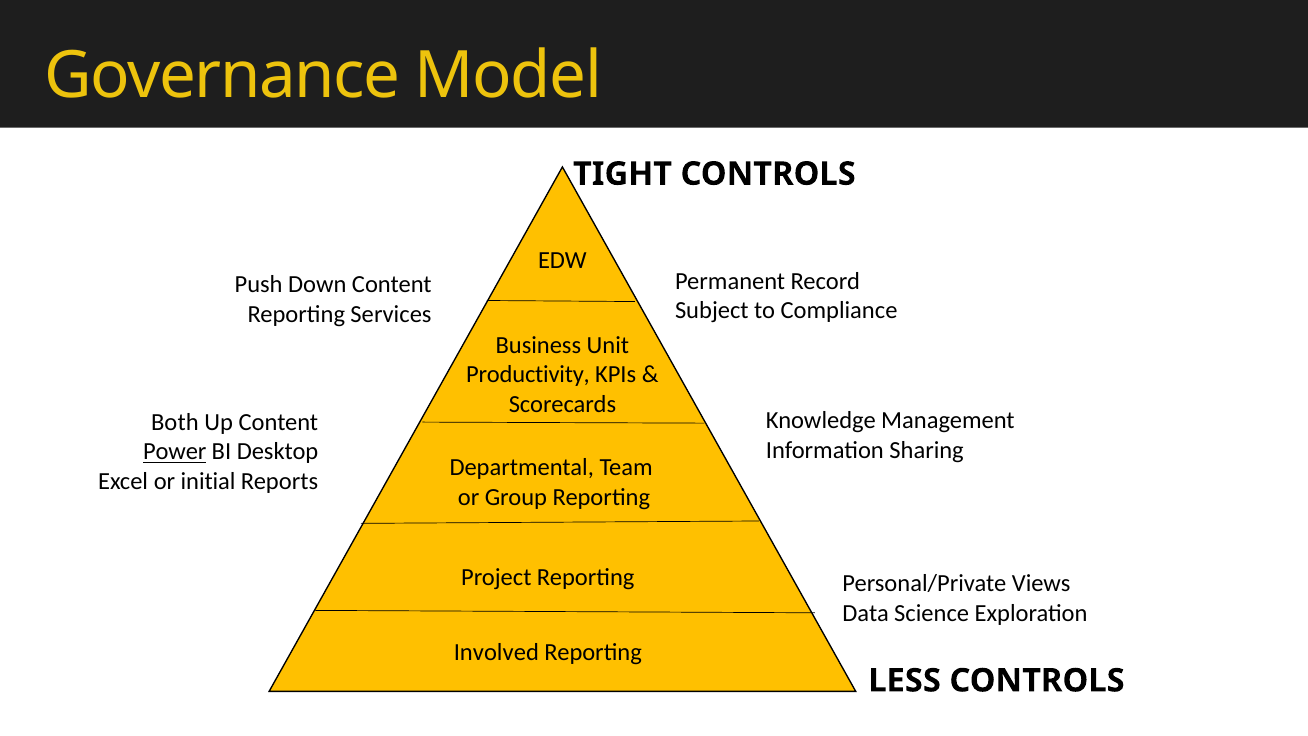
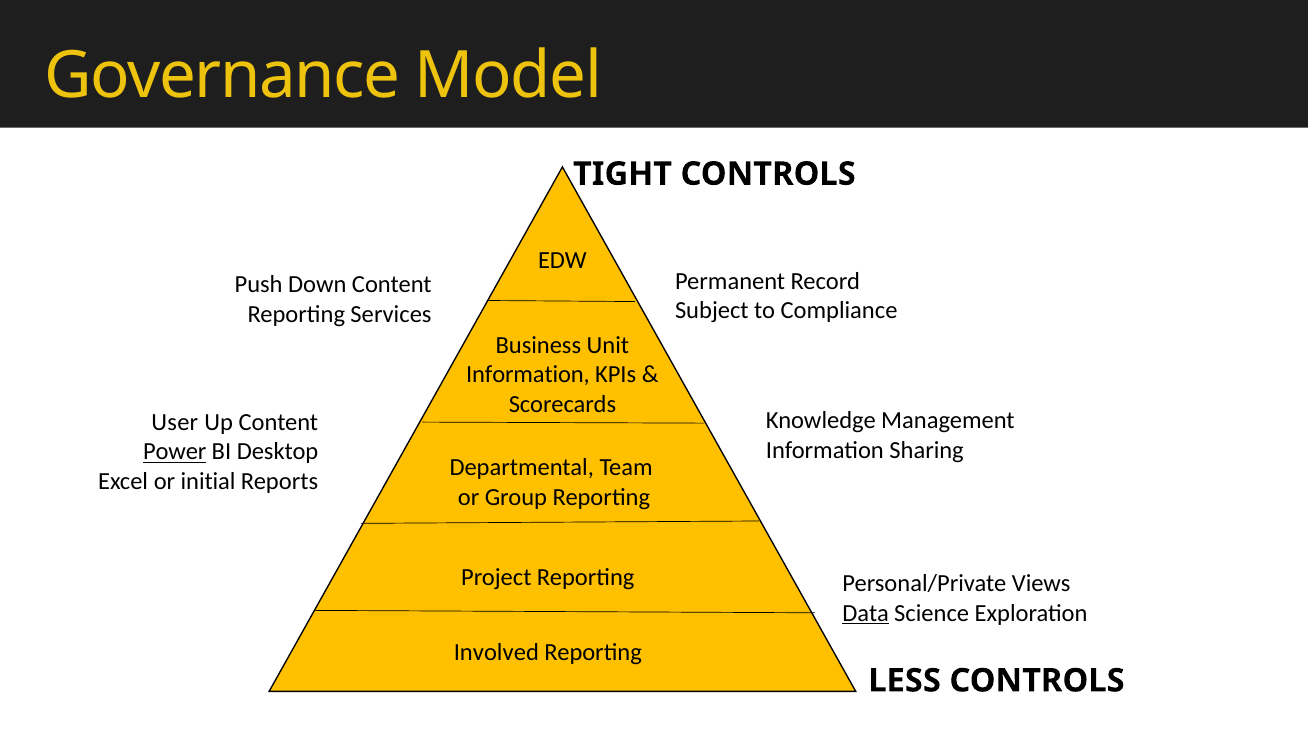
Productivity: Productivity -> Information (528, 375)
Both: Both -> User (175, 422)
Data underline: none -> present (866, 613)
